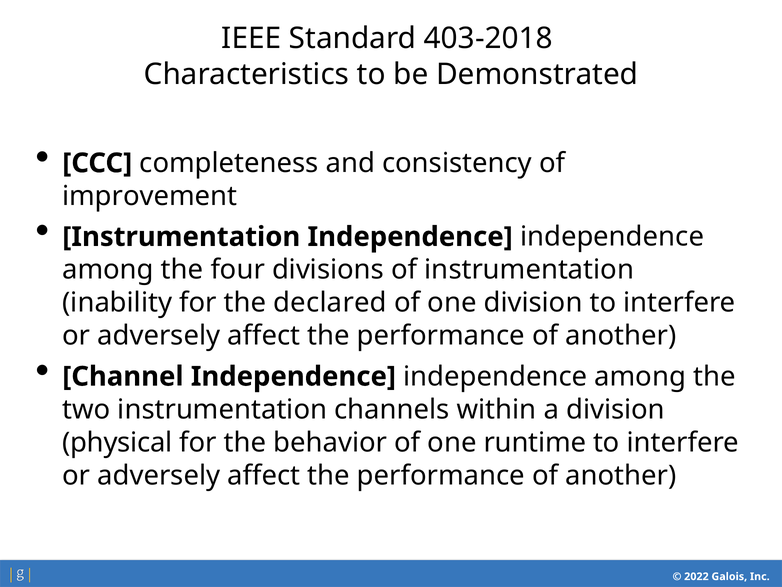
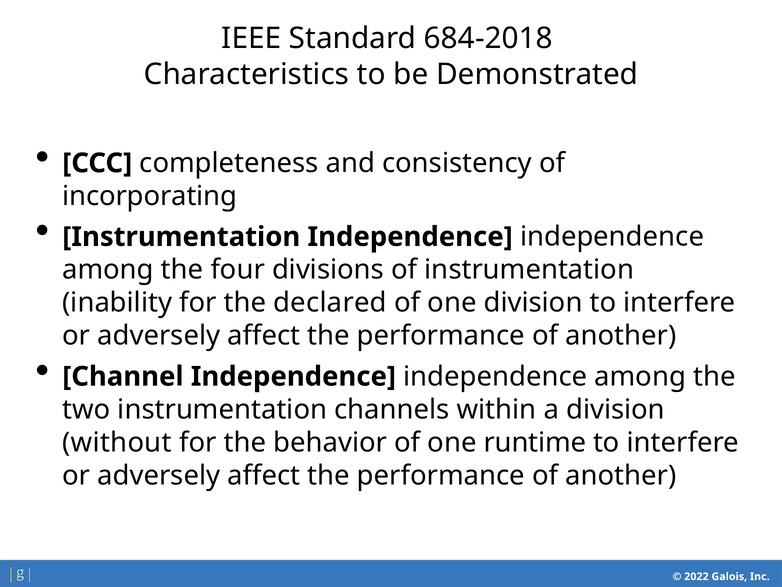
403-2018: 403-2018 -> 684-2018 (488, 39)
improvement: improvement -> incorporating (150, 196)
physical: physical -> without (117, 442)
